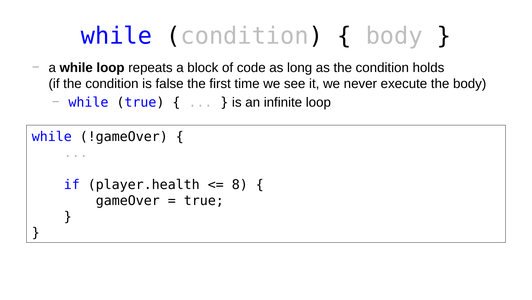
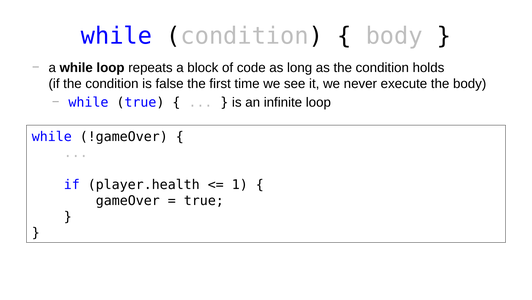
8: 8 -> 1 (240, 184)
